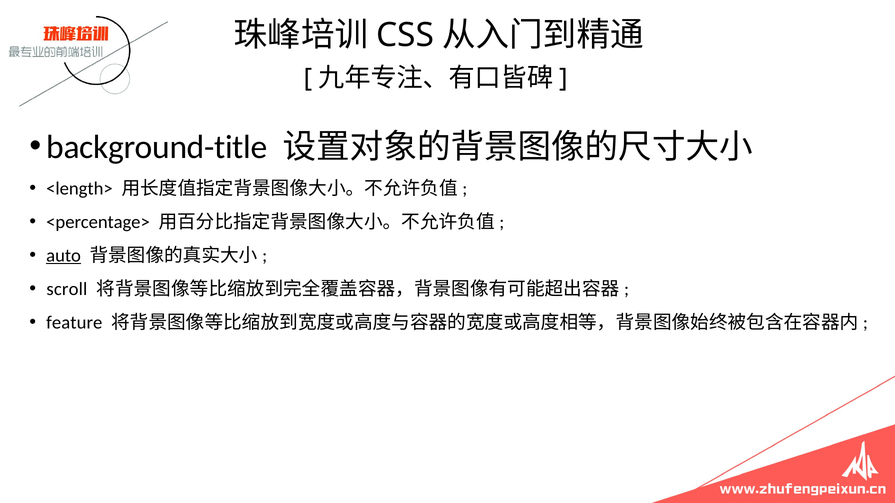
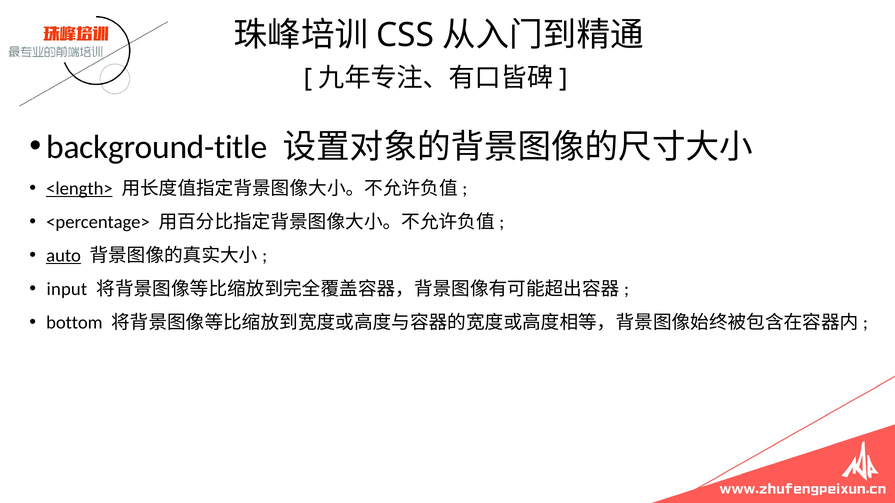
<length> underline: none -> present (79, 189)
scroll: scroll -> input (67, 289)
feature: feature -> bottom (74, 323)
